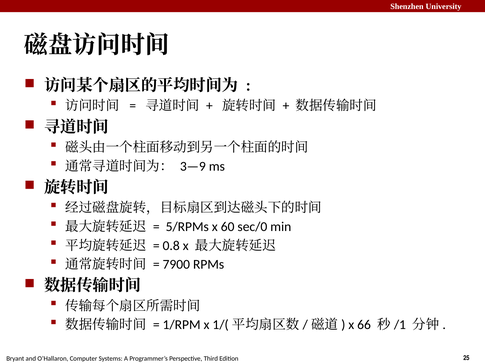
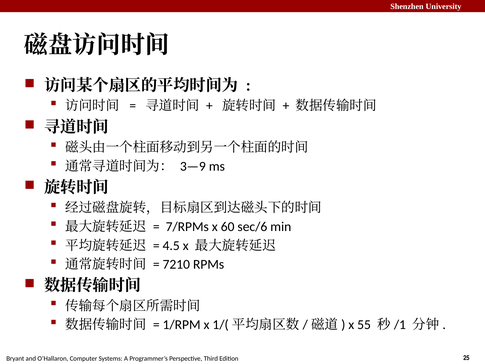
5/RPMs: 5/RPMs -> 7/RPMs (187, 227)
sec/0: sec/0 -> sec/6 (252, 227)
0.8: 0.8 -> 4.5 (171, 245)
7900: 7900 -> 7210 (176, 264)
66: 66 -> 55 (364, 325)
